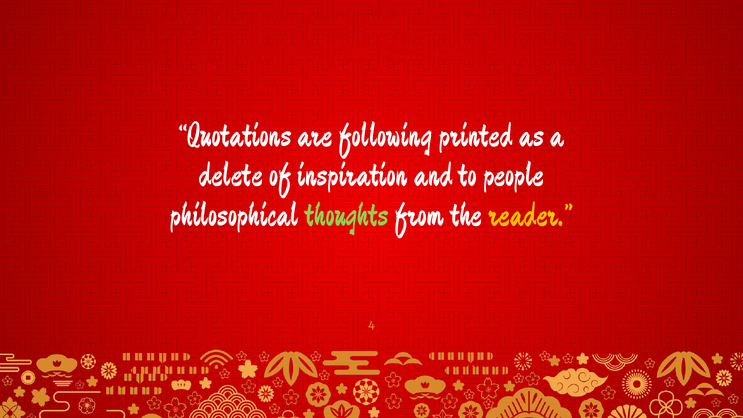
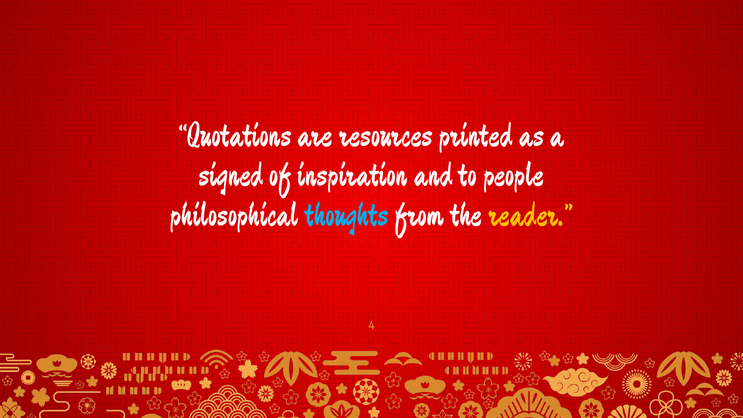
following: following -> resources (386, 137)
delete: delete -> signed (231, 177)
thoughts colour: light green -> light blue (347, 217)
